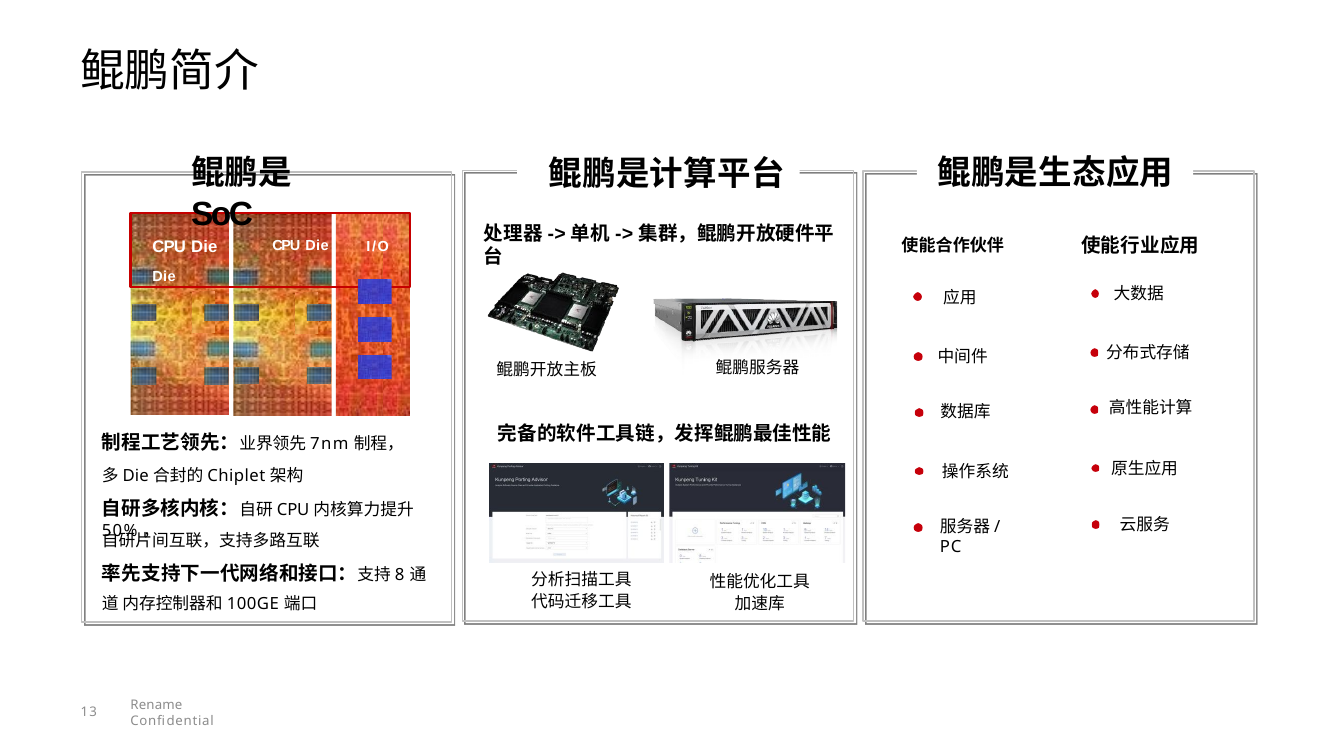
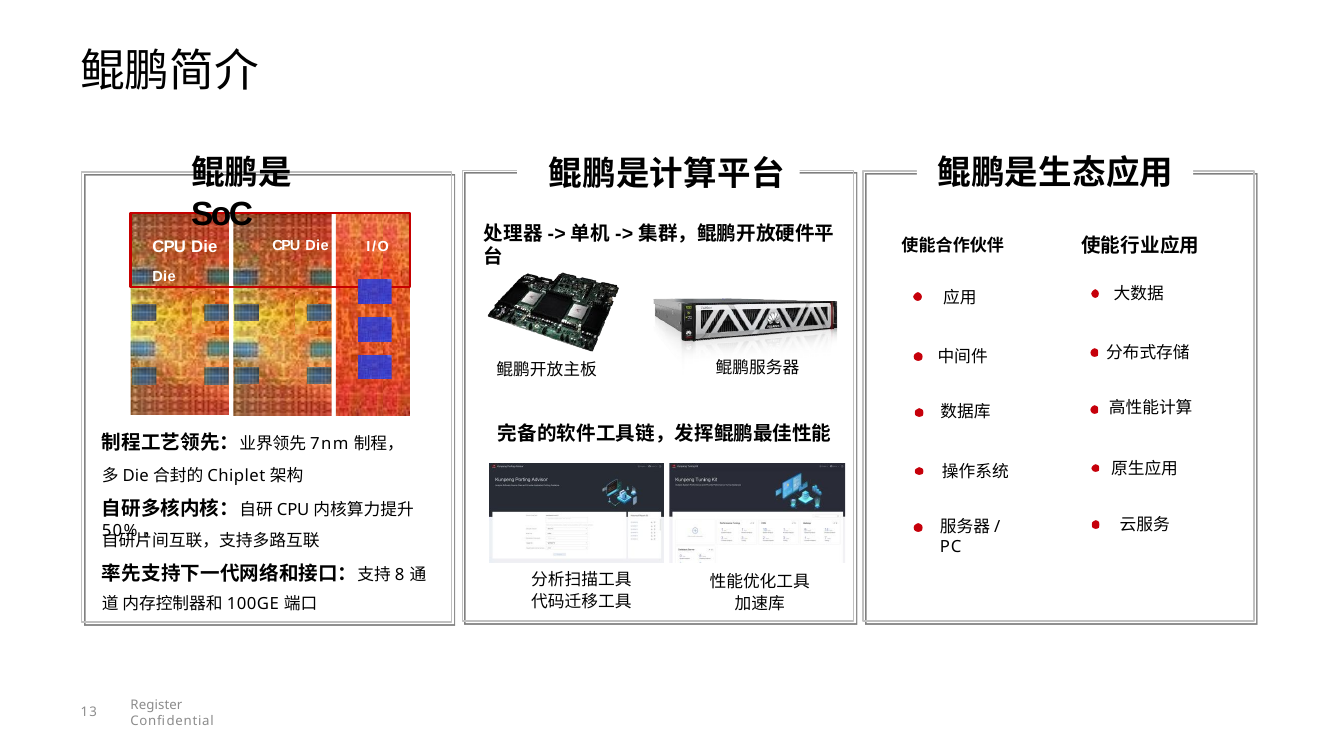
Rename: Rename -> Register (156, 705)
